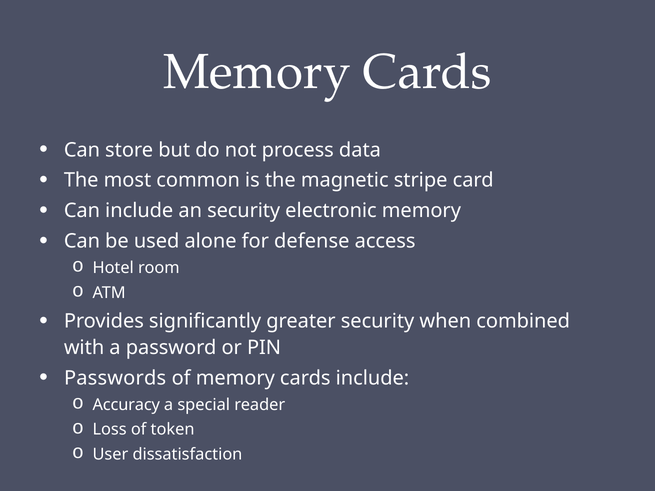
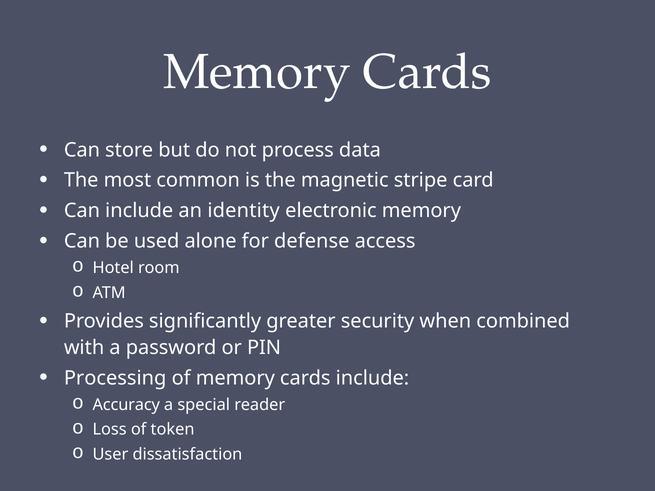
an security: security -> identity (244, 211)
Passwords: Passwords -> Processing (115, 378)
